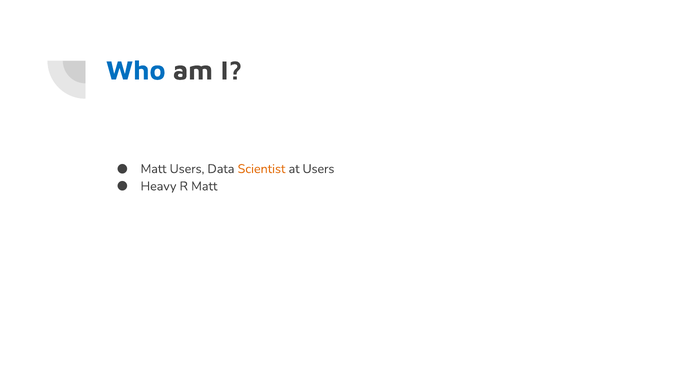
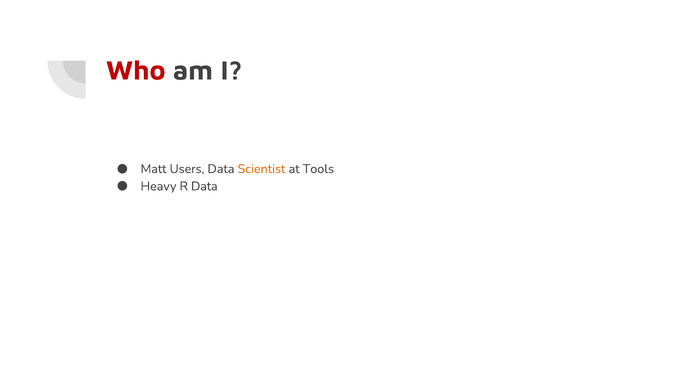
Who colour: blue -> red (136, 70)
at Users: Users -> Tools (318, 169)
R Matt: Matt -> Data (204, 186)
